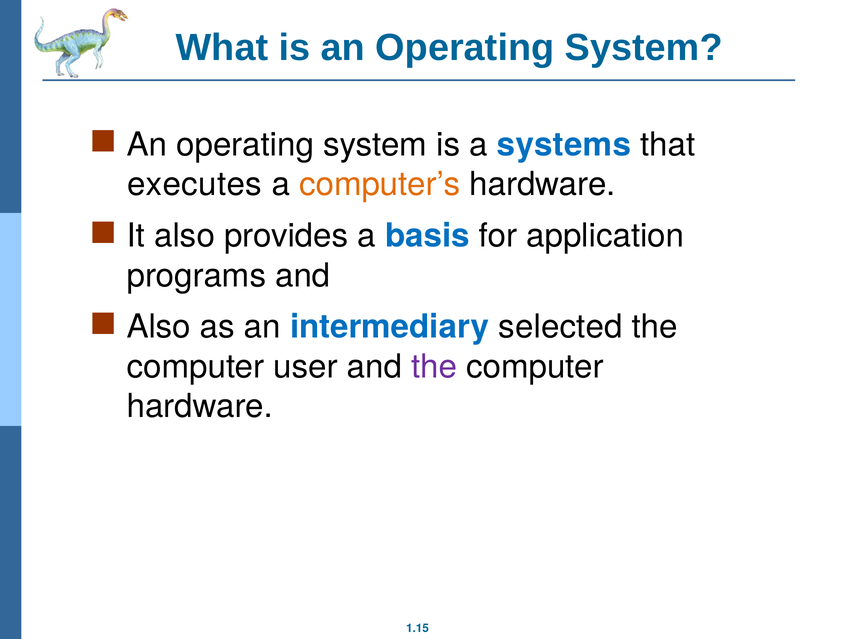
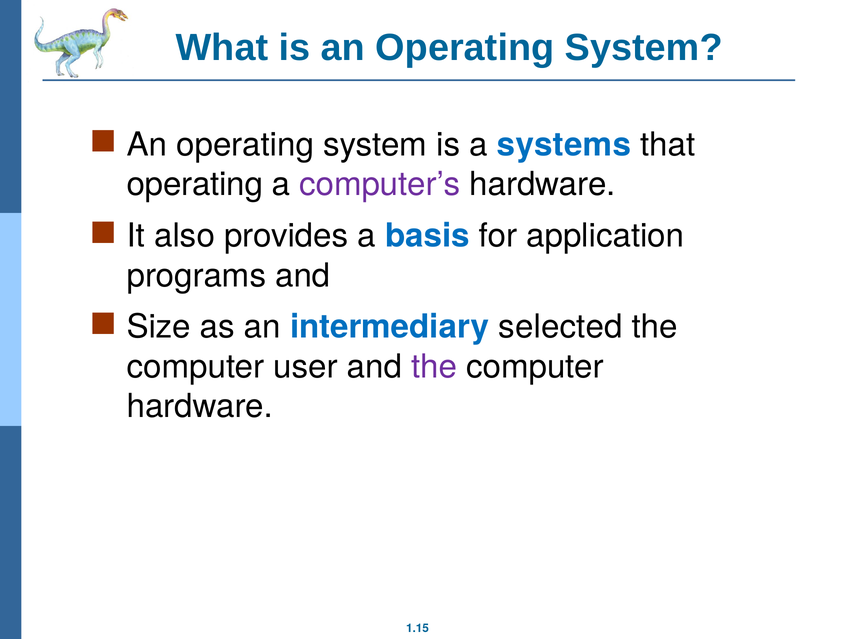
executes: executes -> operating (195, 184)
computer’s colour: orange -> purple (380, 184)
Also: Also -> Size (159, 327)
